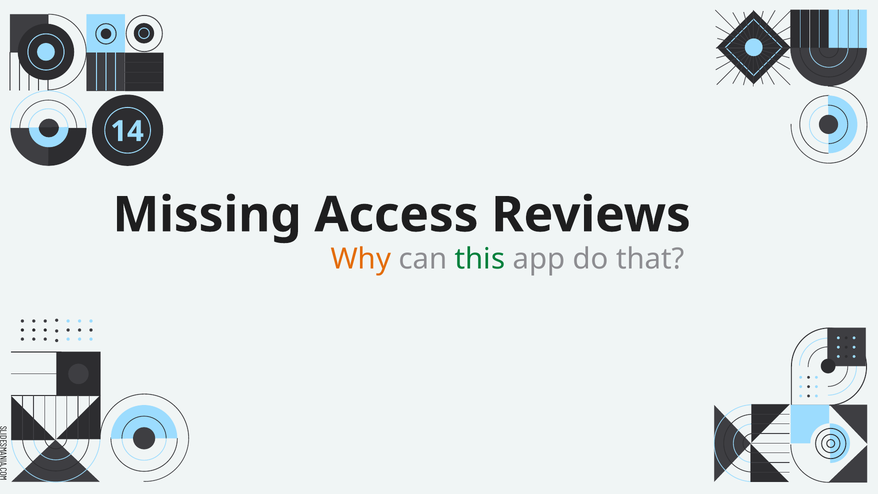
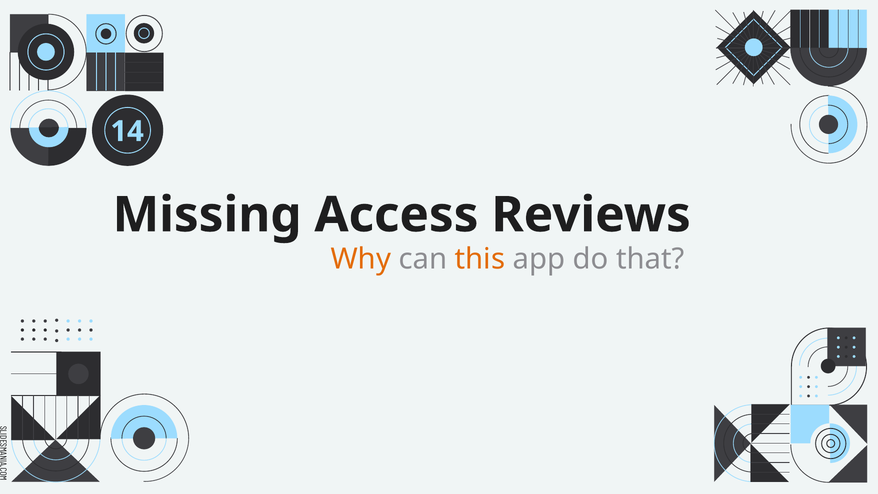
this colour: green -> orange (480, 259)
